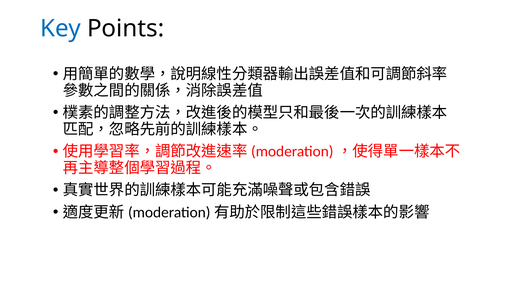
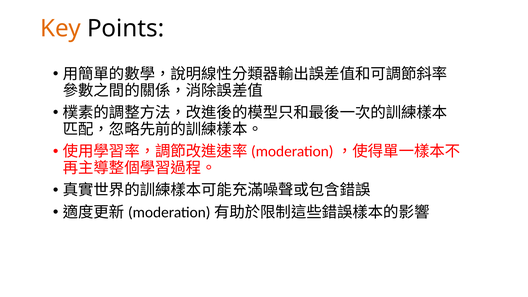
Key colour: blue -> orange (61, 29)
